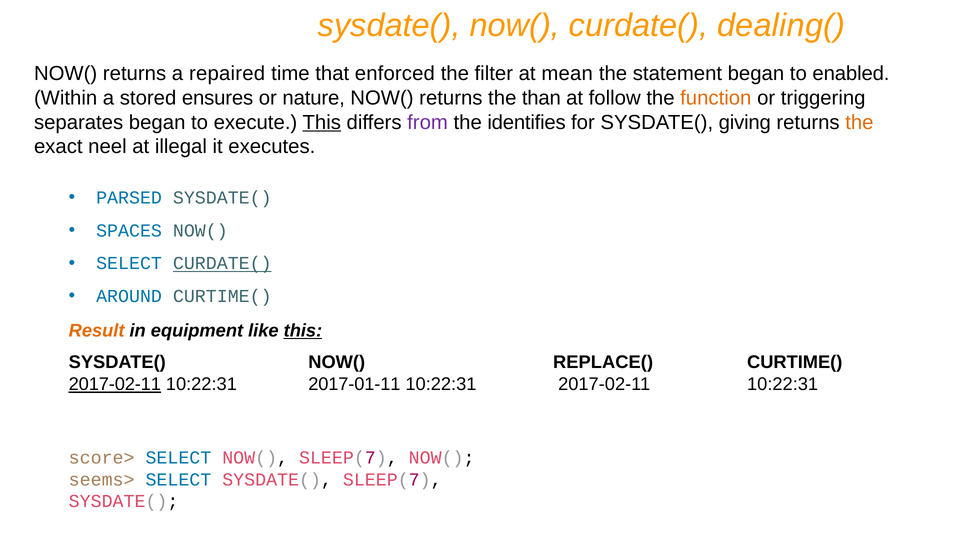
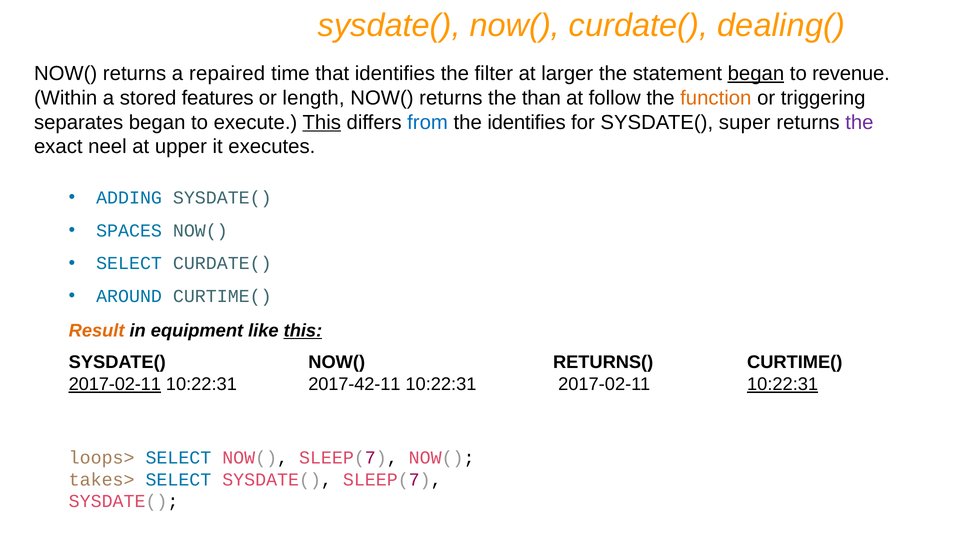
that enforced: enforced -> identifies (395, 73)
mean: mean -> larger (567, 73)
began underline: none -> present (756, 73)
enabled: enabled -> revenue (851, 73)
ensures: ensures -> features (218, 98)
nature: nature -> length (313, 98)
from colour: purple -> blue (428, 122)
giving: giving -> super (745, 122)
the colour: orange -> purple (859, 122)
illegal: illegal -> upper (181, 147)
PARSED: PARSED -> ADDING (129, 197)
CURDATE( underline: present -> none (222, 263)
REPLACE(: REPLACE( -> RETURNS( (603, 362)
2017-01-11: 2017-01-11 -> 2017-42-11 (354, 384)
10:22:31 underline: none -> present (783, 384)
score>: score> -> loops> (102, 457)
seems>: seems> -> takes> (102, 479)
